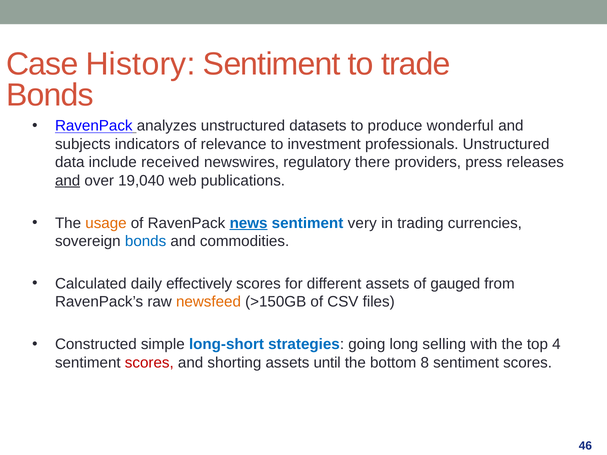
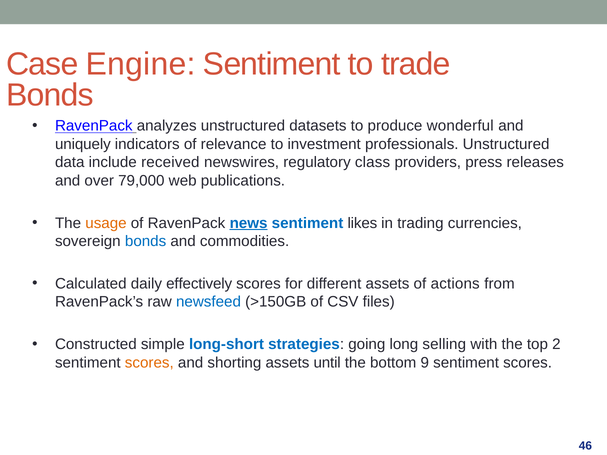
History: History -> Engine (141, 64)
subjects: subjects -> uniquely (83, 144)
there: there -> class (373, 162)
and underline: present -> none (68, 181)
19,040: 19,040 -> 79,000 (141, 181)
very: very -> likes (362, 223)
gauged: gauged -> actions (455, 284)
newsfeed colour: orange -> blue (208, 302)
4: 4 -> 2 (556, 345)
scores colour: red -> orange (149, 363)
8: 8 -> 9 (425, 363)
